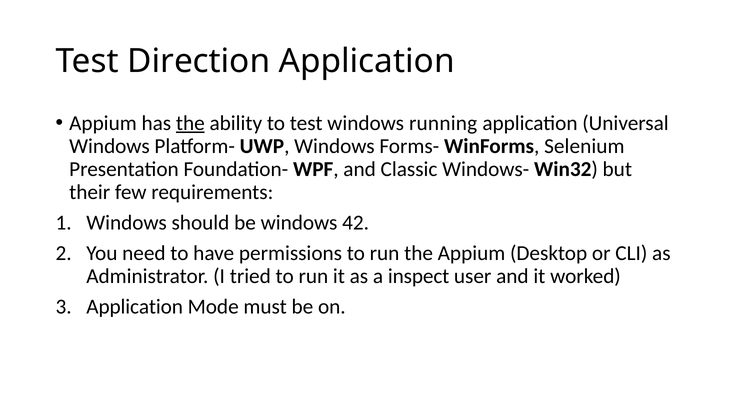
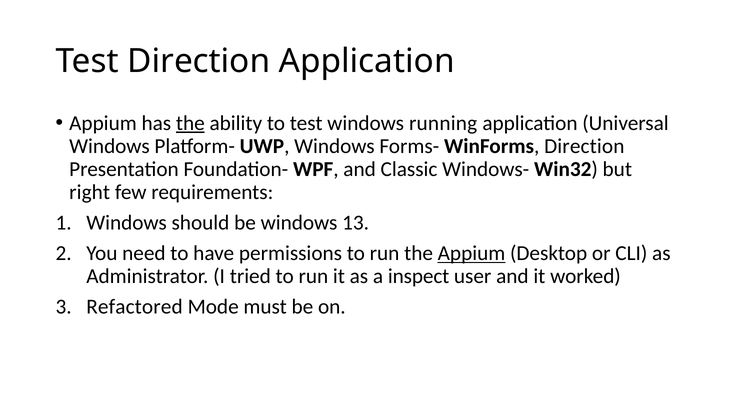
WinForms Selenium: Selenium -> Direction (584, 146)
their: their -> right (90, 192)
42: 42 -> 13 (356, 223)
Appium underline: none -> present (471, 253)
Application: Application -> Refactored (135, 307)
